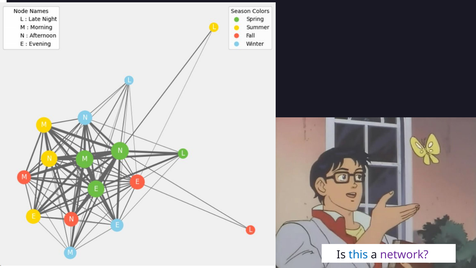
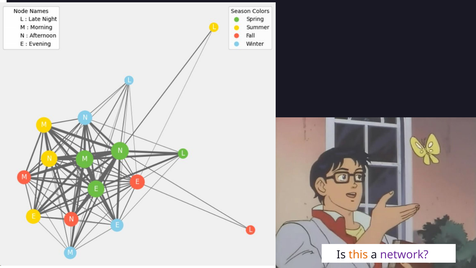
this colour: blue -> orange (358, 255)
